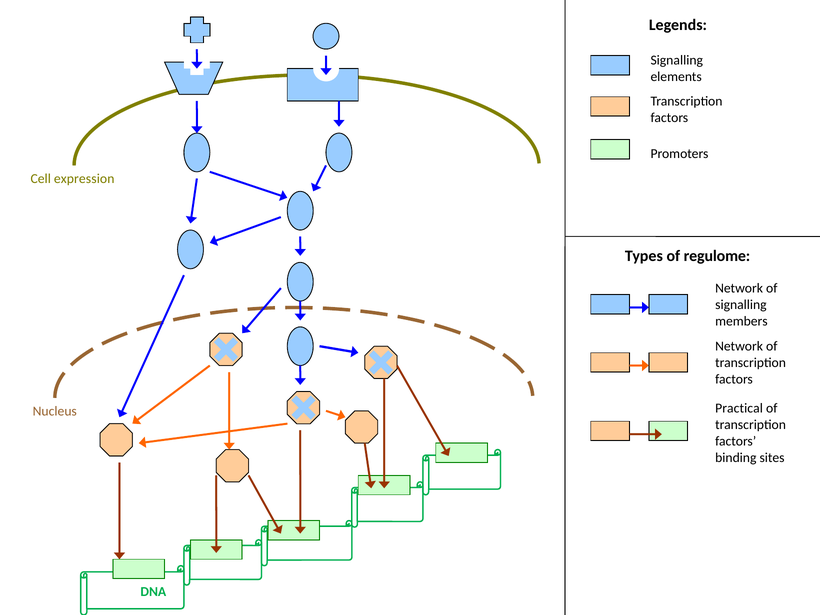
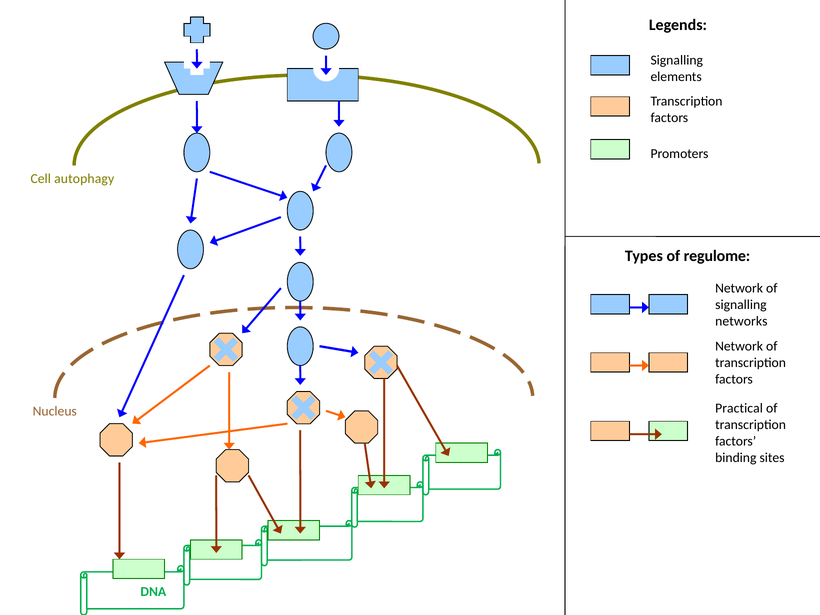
expression: expression -> autophagy (84, 179)
members: members -> networks (741, 321)
